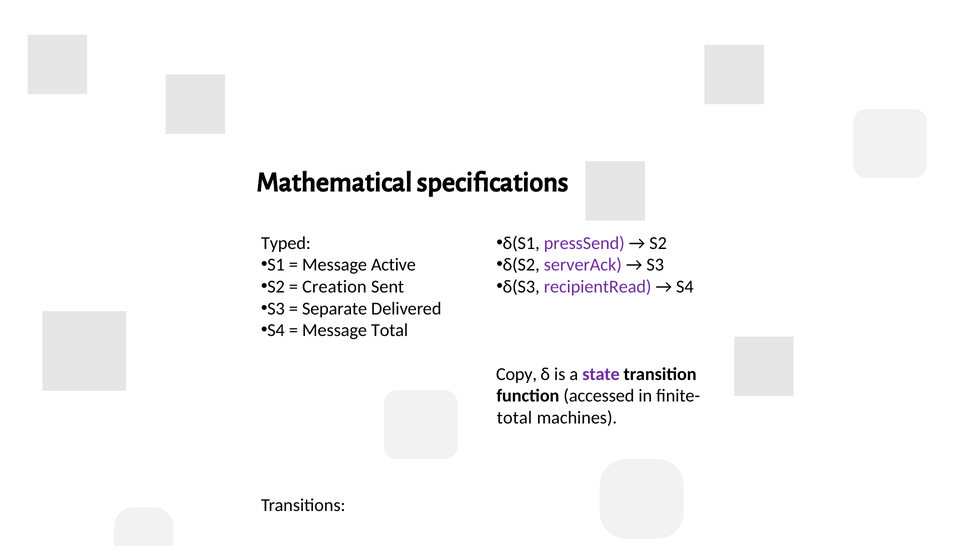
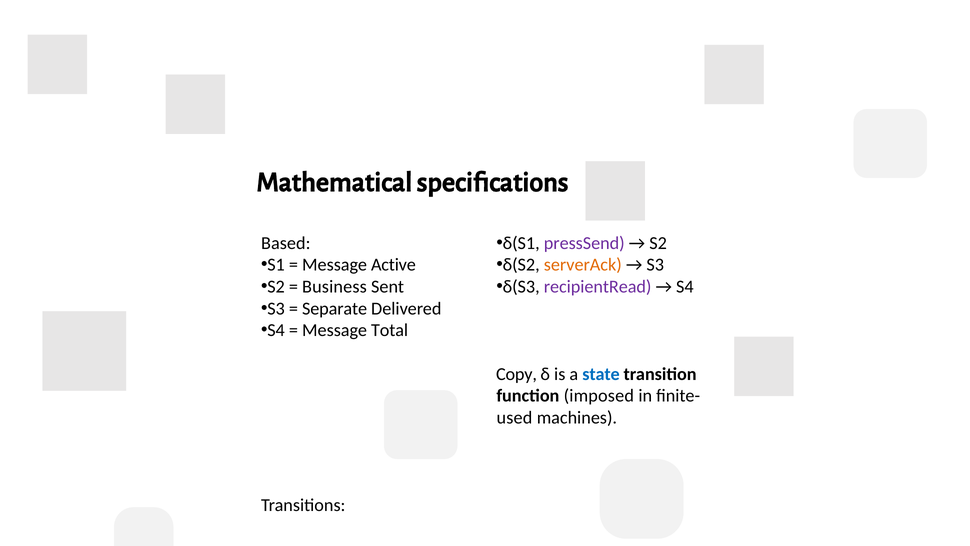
Typed: Typed -> Based (286, 243)
serverAck colour: purple -> orange (583, 265)
Creation: Creation -> Business (334, 287)
state colour: purple -> blue (601, 374)
accessed: accessed -> imposed (599, 396)
total: total -> used (514, 418)
